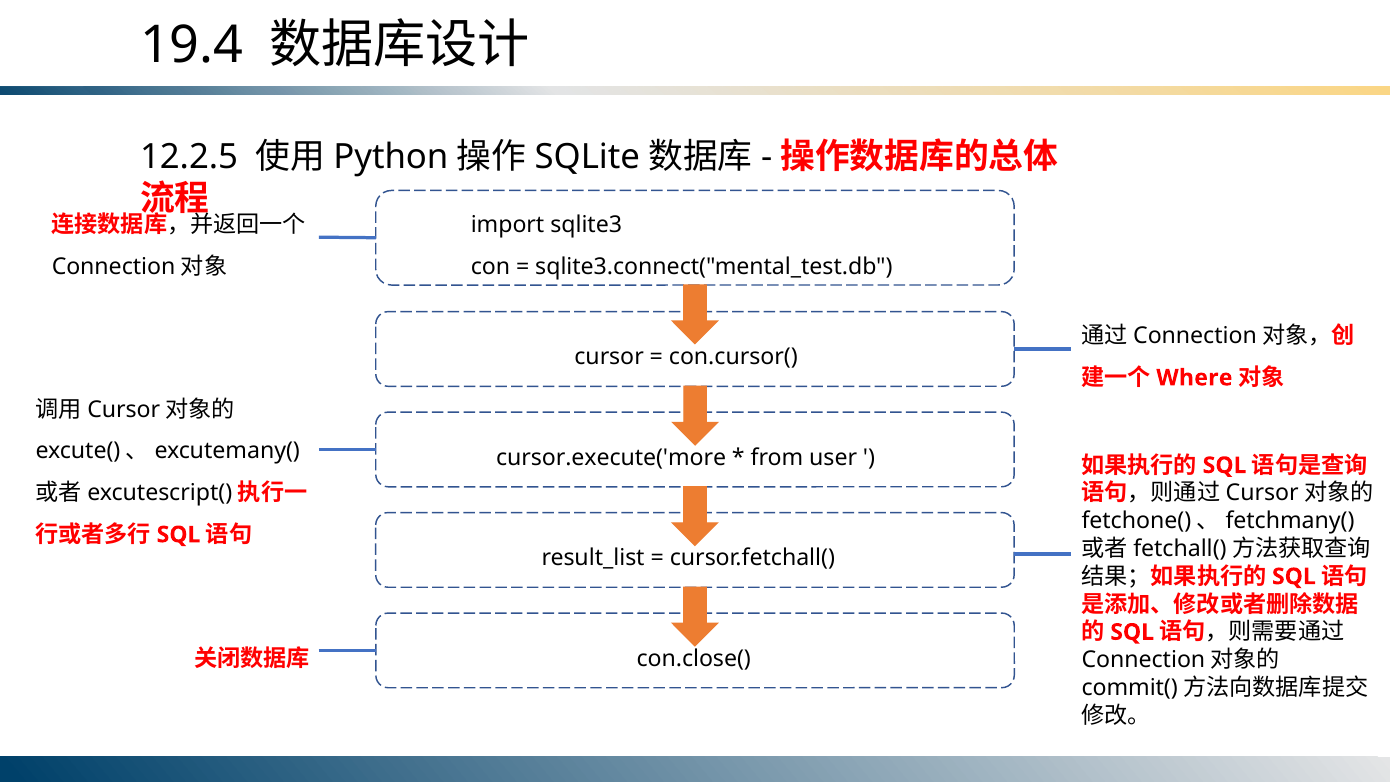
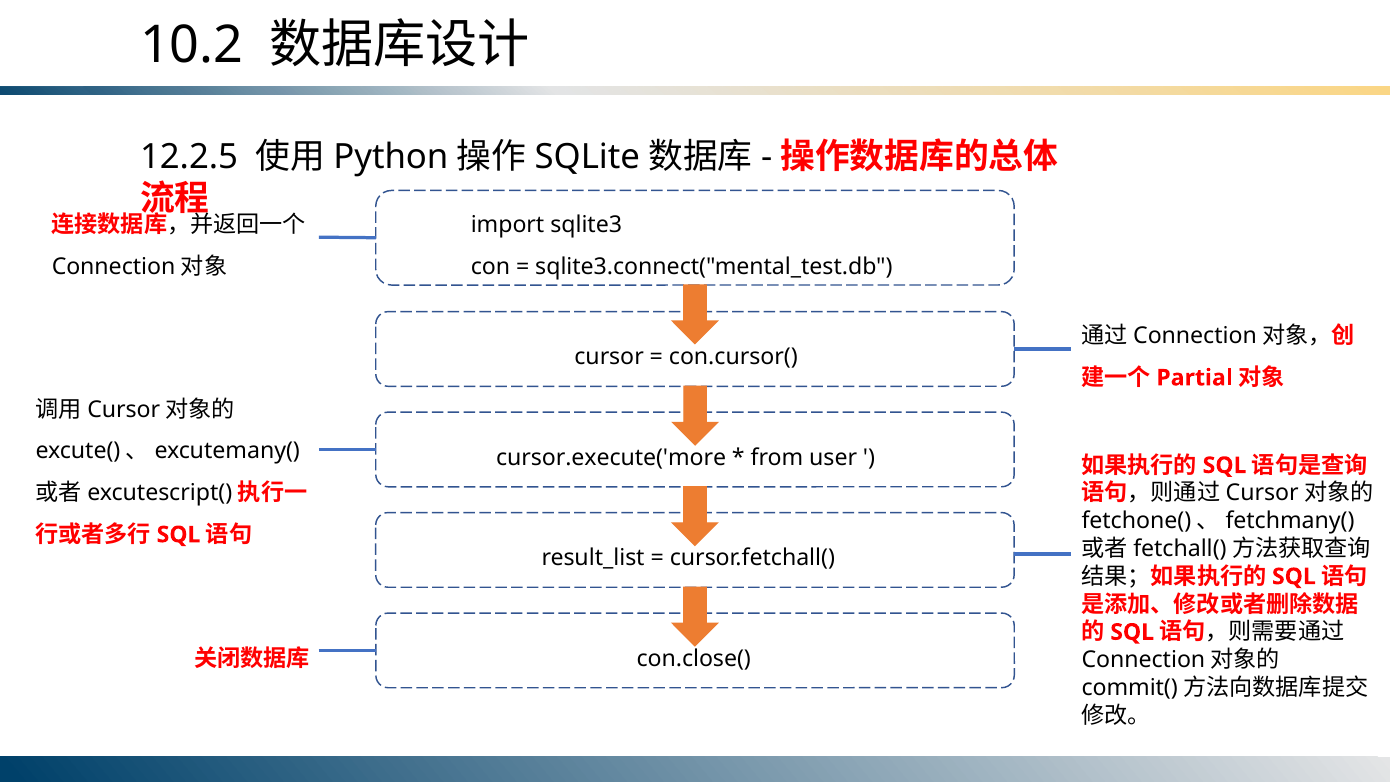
19.4: 19.4 -> 10.2 (192, 45)
Where: Where -> Partial (1195, 378)
